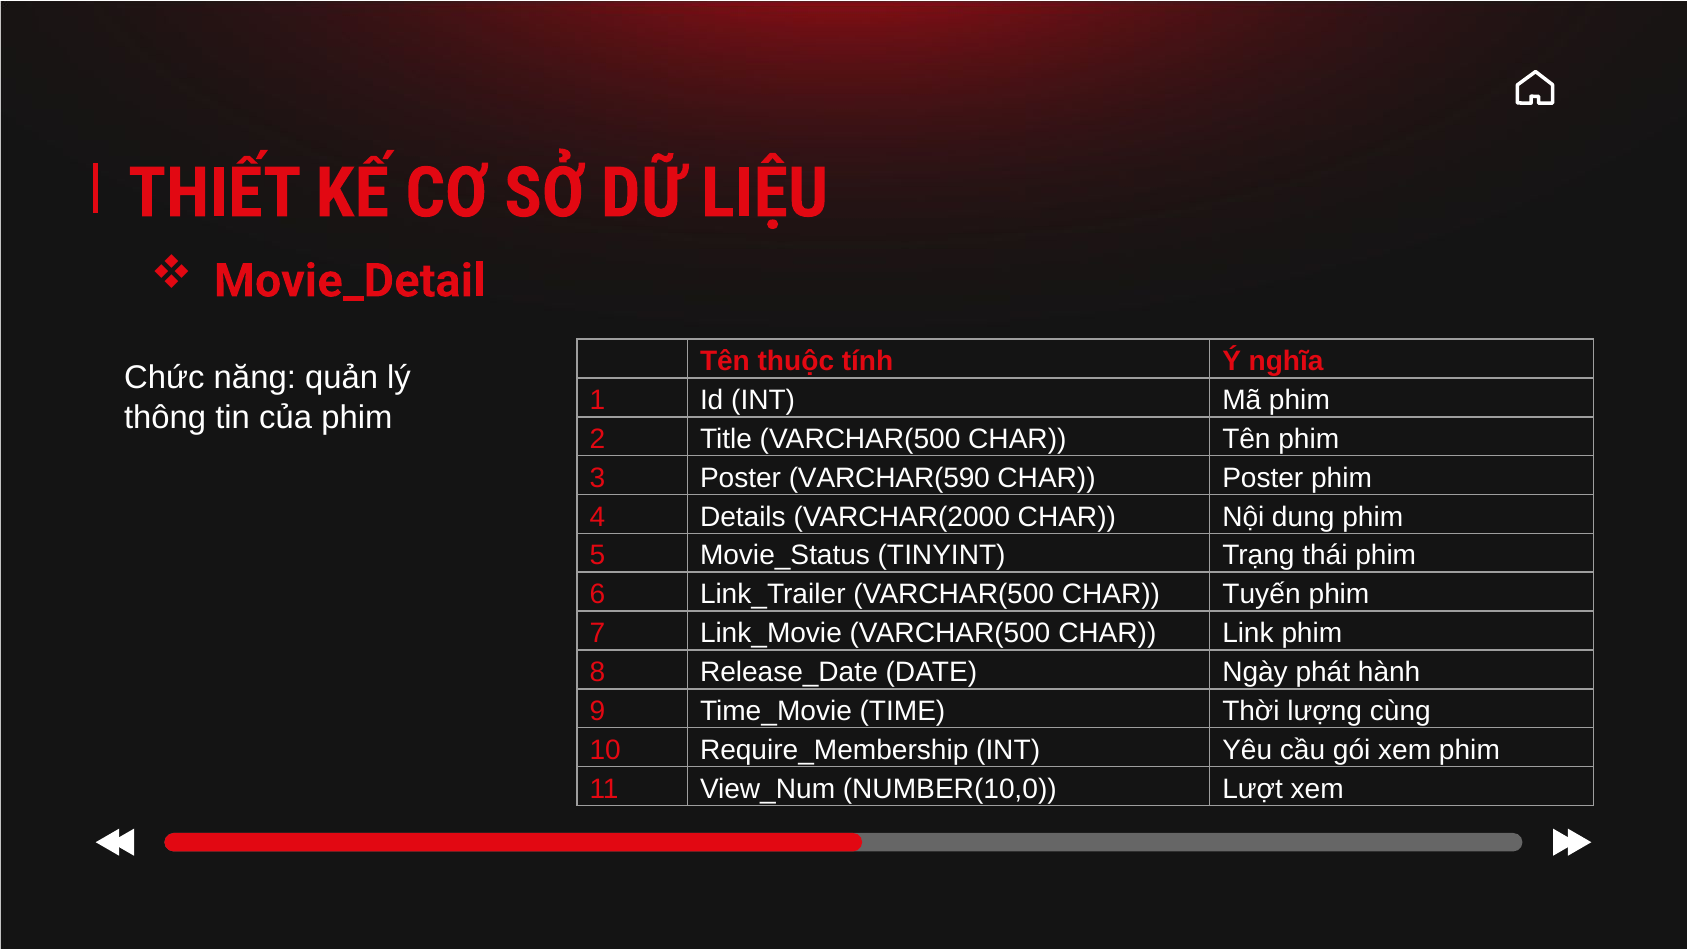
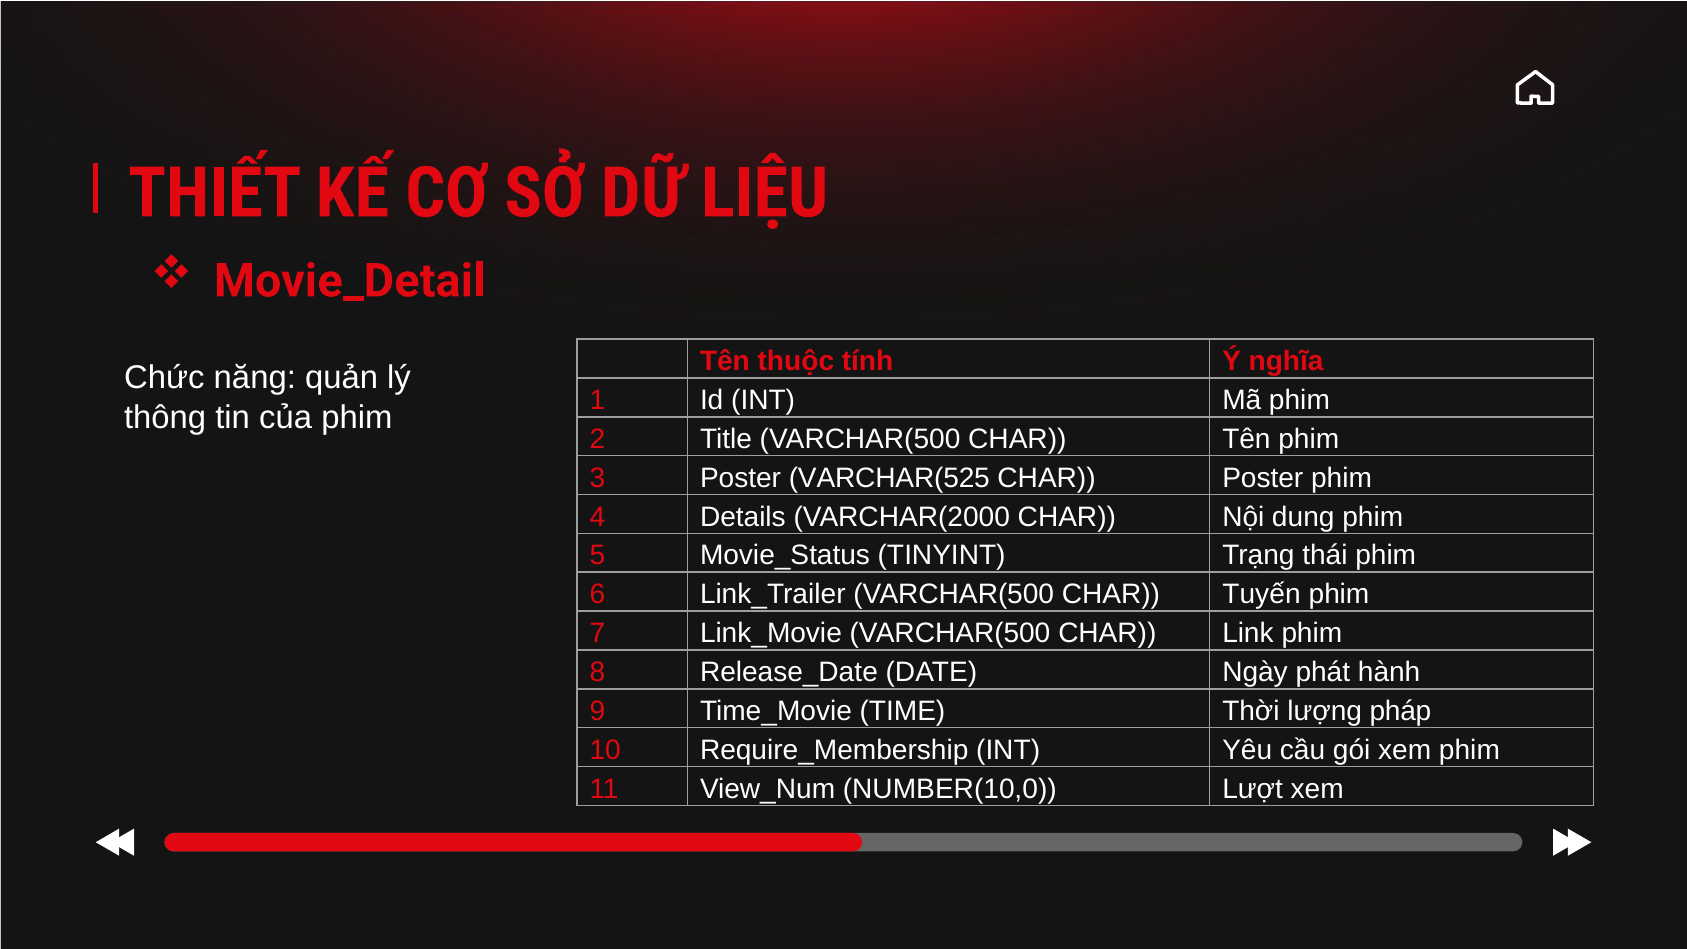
VARCHAR(590: VARCHAR(590 -> VARCHAR(525 (889, 478)
cùng: cùng -> pháp (1400, 711)
